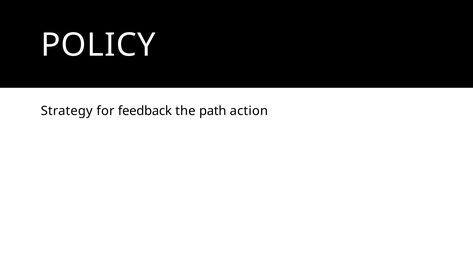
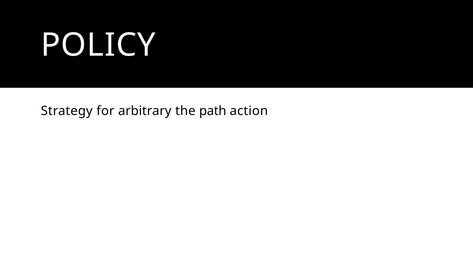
feedback: feedback -> arbitrary (145, 111)
